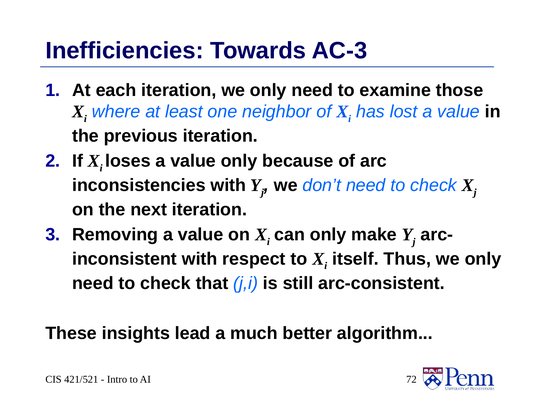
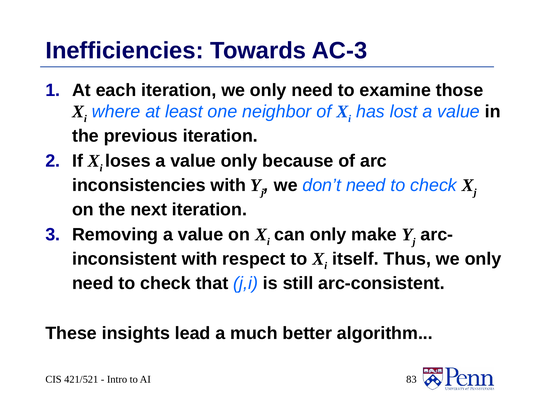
72: 72 -> 83 (411, 379)
